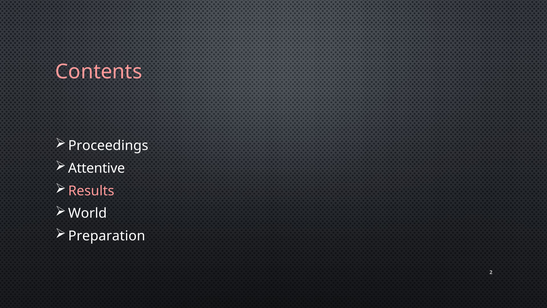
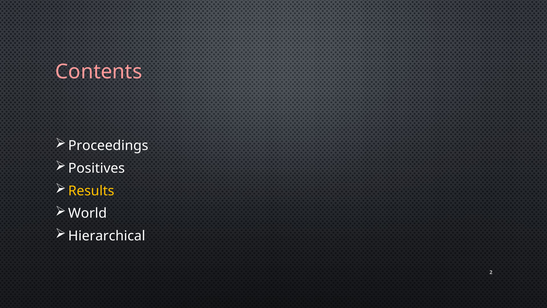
Attentive: Attentive -> Positives (96, 168)
Results colour: pink -> yellow (91, 191)
Preparation: Preparation -> Hierarchical (107, 236)
